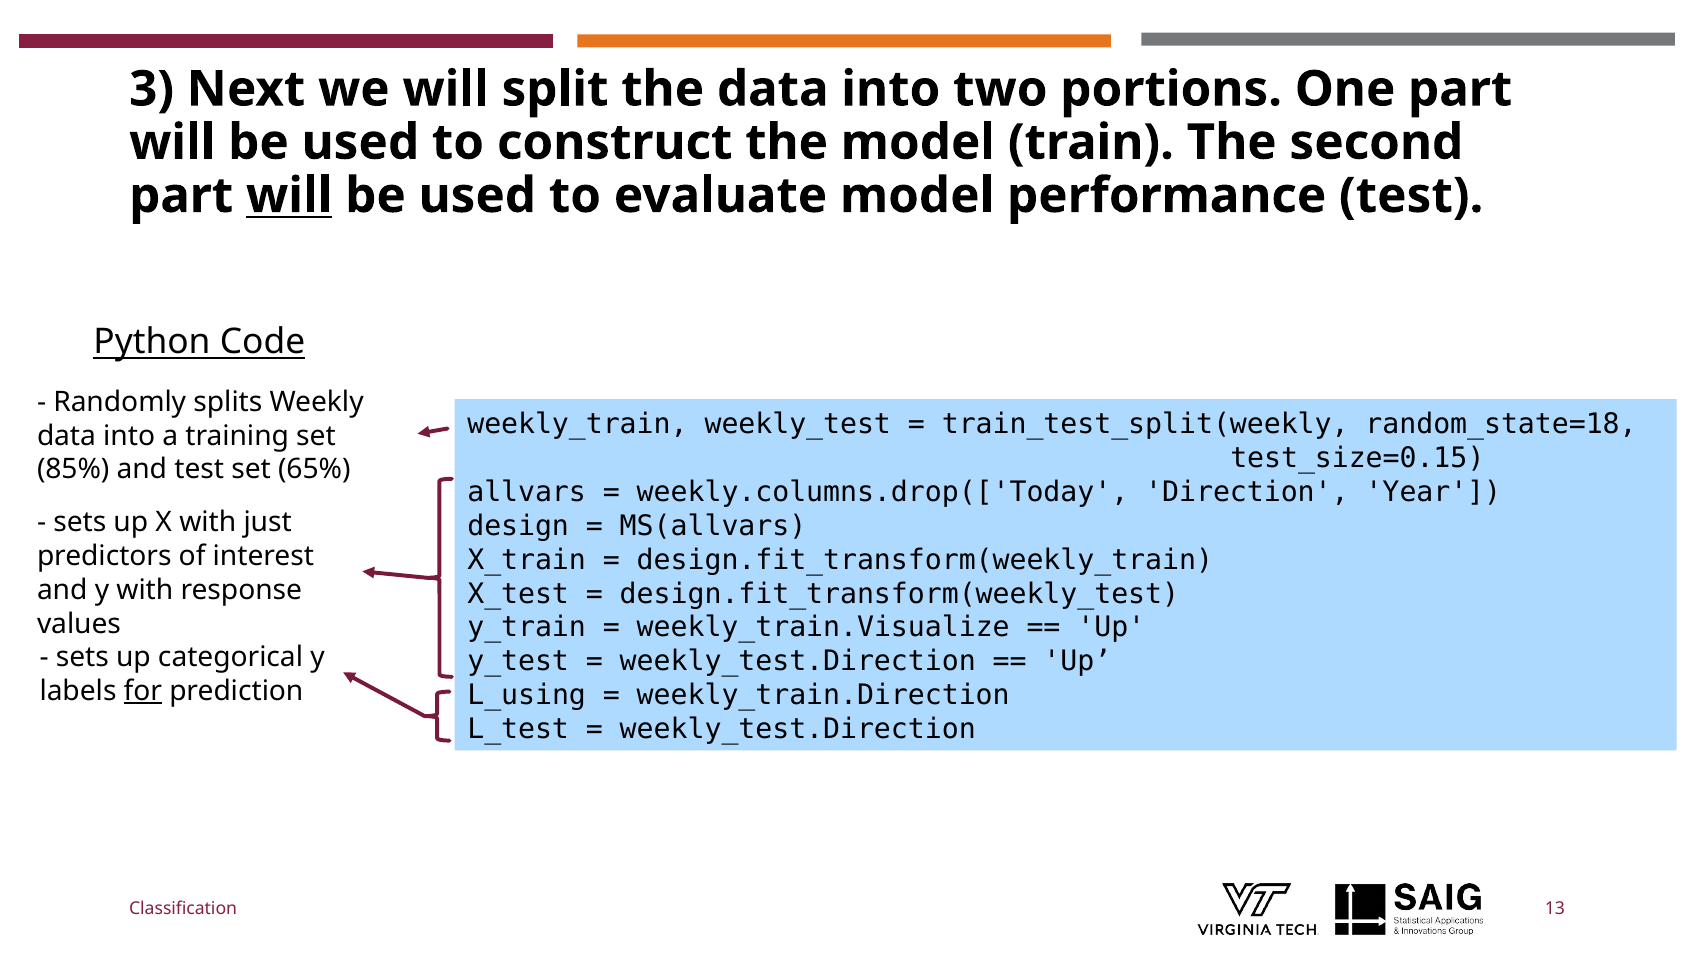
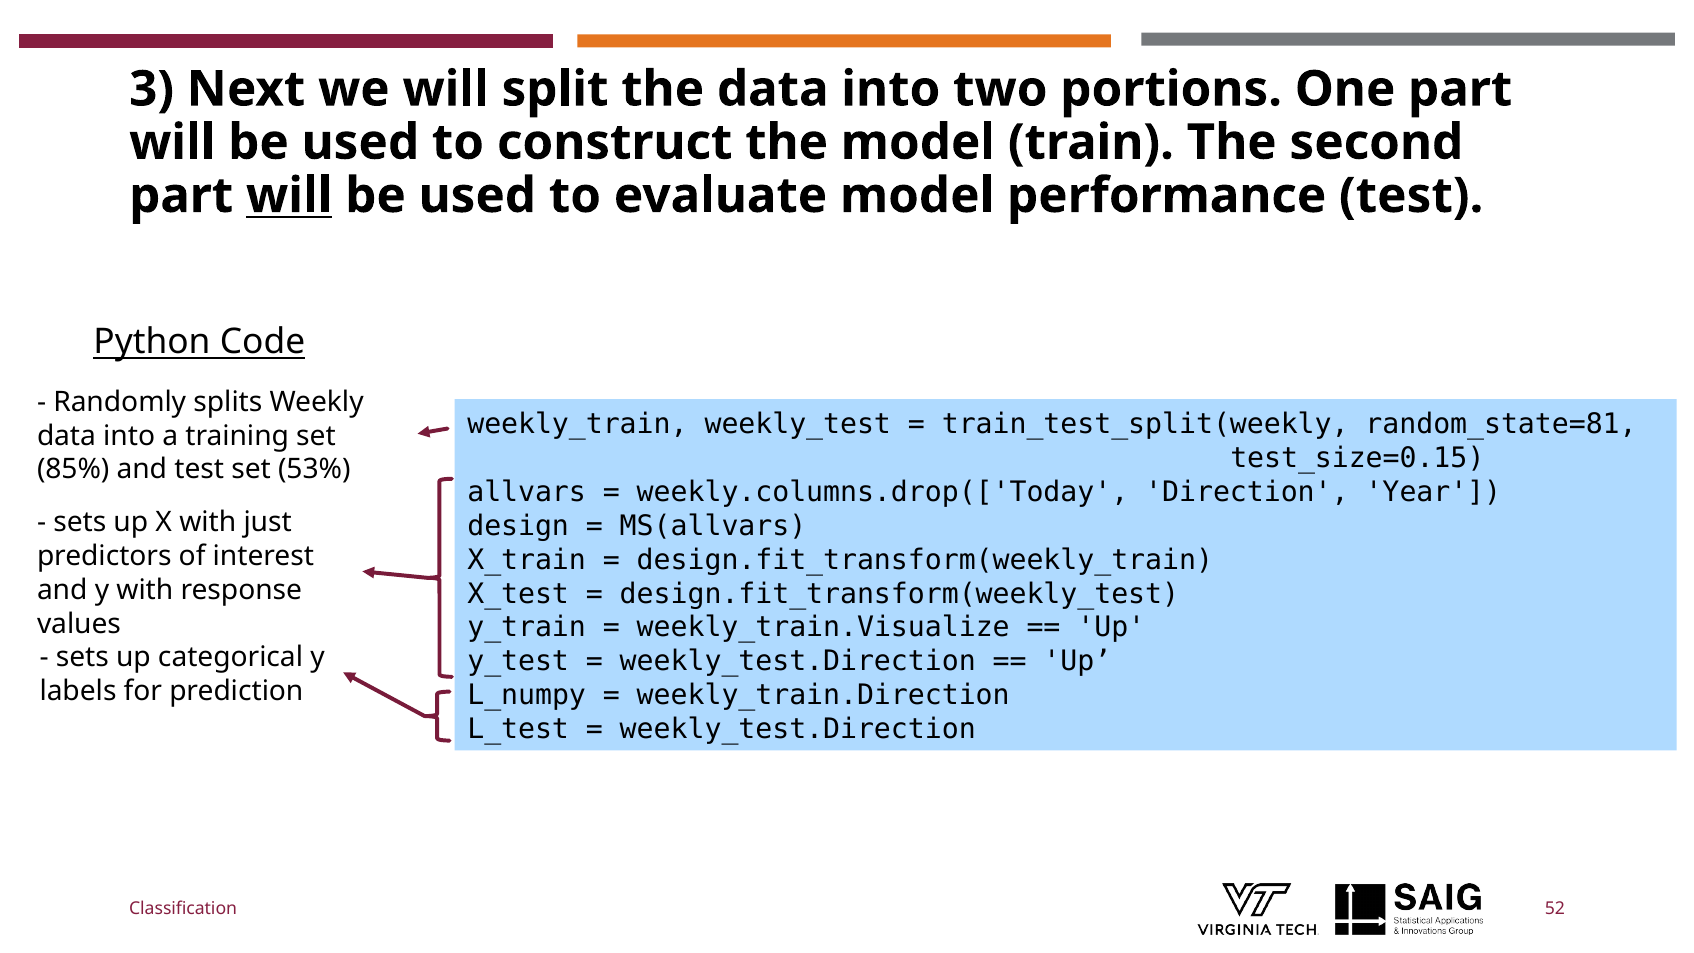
random_state=18: random_state=18 -> random_state=81 (1501, 424)
65%: 65% -> 53% (314, 470)
L_using: L_using -> L_numpy (527, 695)
for underline: present -> none (143, 691)
13: 13 -> 52 (1555, 908)
